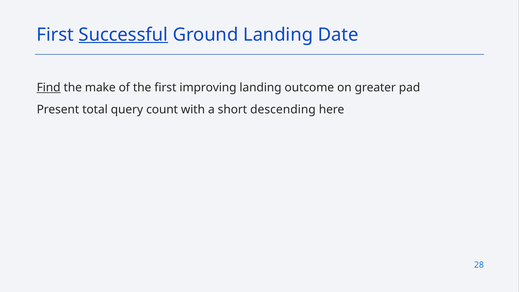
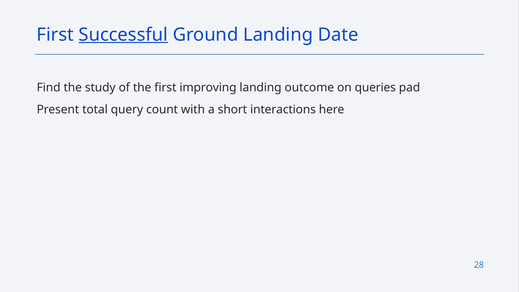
Find underline: present -> none (49, 88)
make: make -> study (100, 88)
greater: greater -> queries (375, 88)
descending: descending -> interactions (283, 109)
